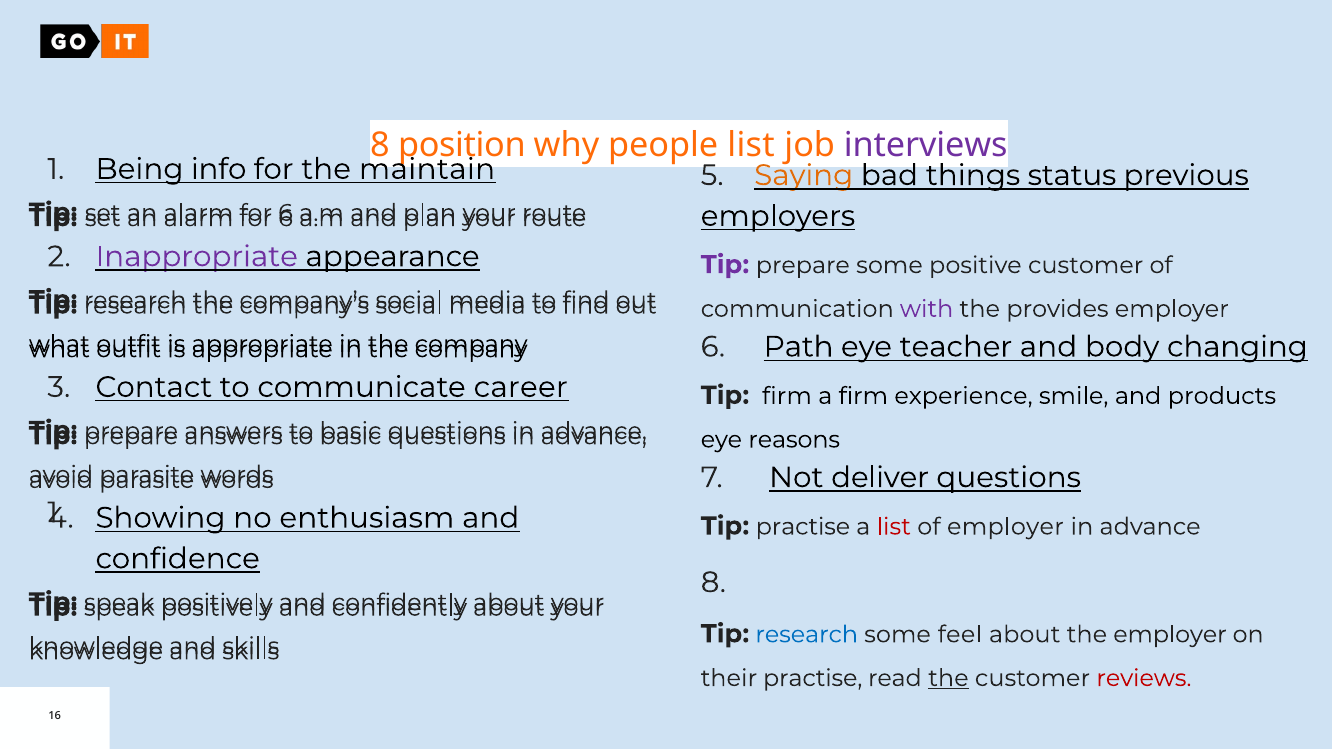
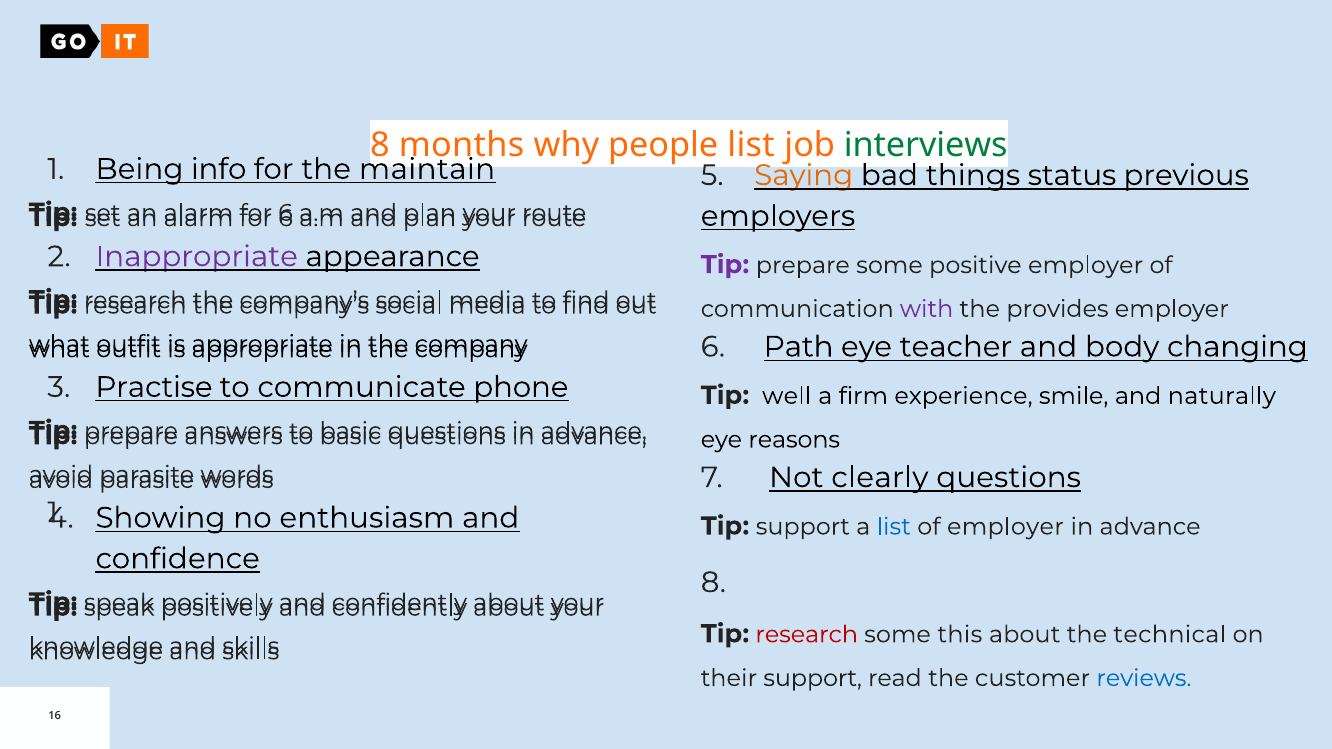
position: position -> months (462, 146)
interviews colour: purple -> green (926, 146)
positive customer: customer -> employer (1086, 265)
Contact: Contact -> Practise (154, 387)
career: career -> phone (521, 387)
Tip firm: firm -> well (787, 396)
products: products -> naturally (1222, 396)
deliver: deliver -> clearly (880, 478)
Tip practise: practise -> support (803, 527)
list colour: red -> blue (894, 527)
research colour: blue -> red (807, 635)
feel: feel -> this (960, 635)
the employer: employer -> technical (1170, 635)
their practise: practise -> support (813, 678)
the underline: present -> none (948, 678)
reviews colour: red -> blue (1144, 678)
